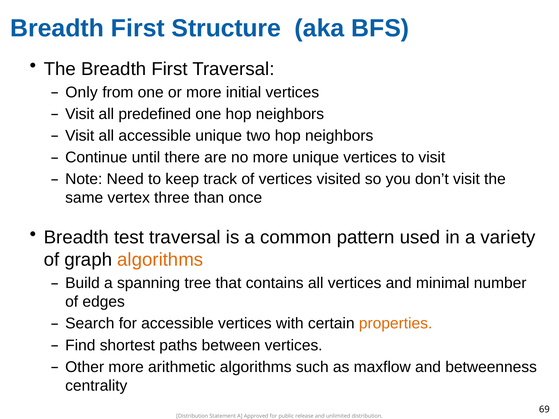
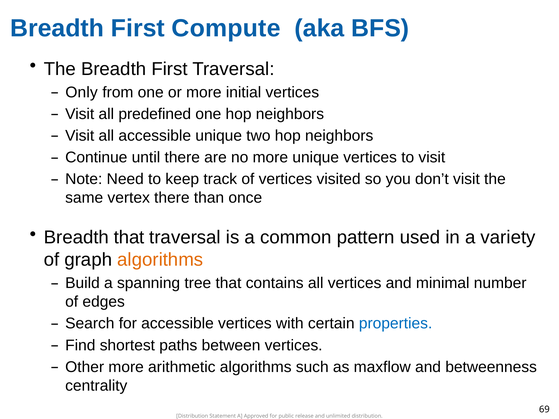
Structure: Structure -> Compute (226, 28)
vertex three: three -> there (172, 198)
Breadth test: test -> that (129, 238)
properties colour: orange -> blue (396, 324)
